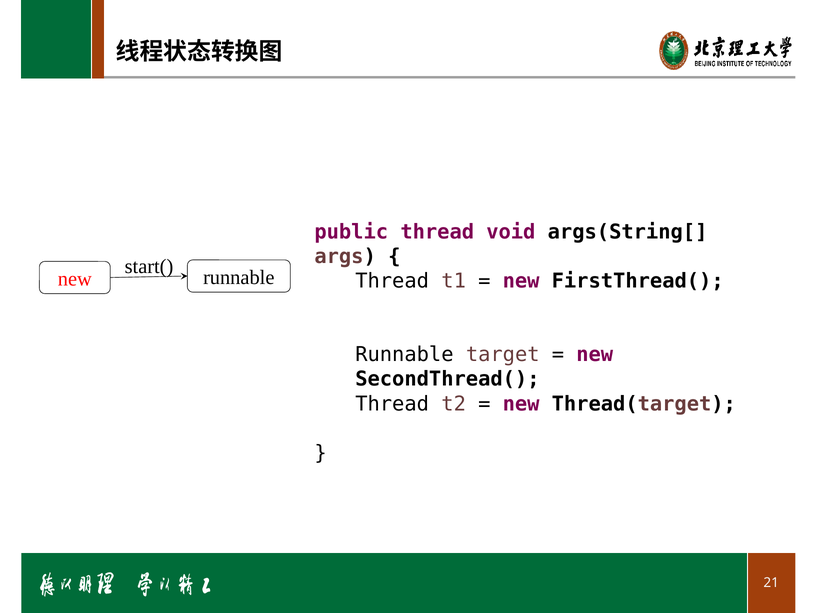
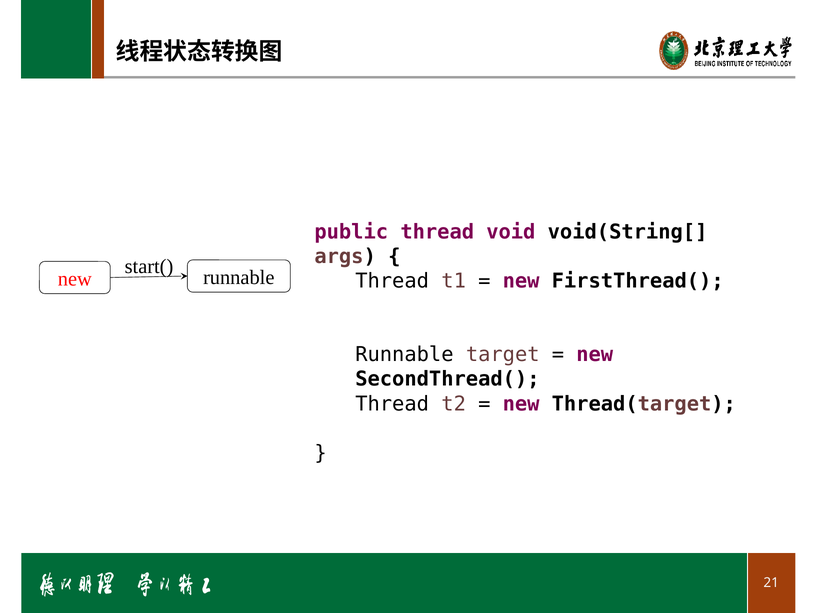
args(String[: args(String[ -> void(String[ (628, 232)
